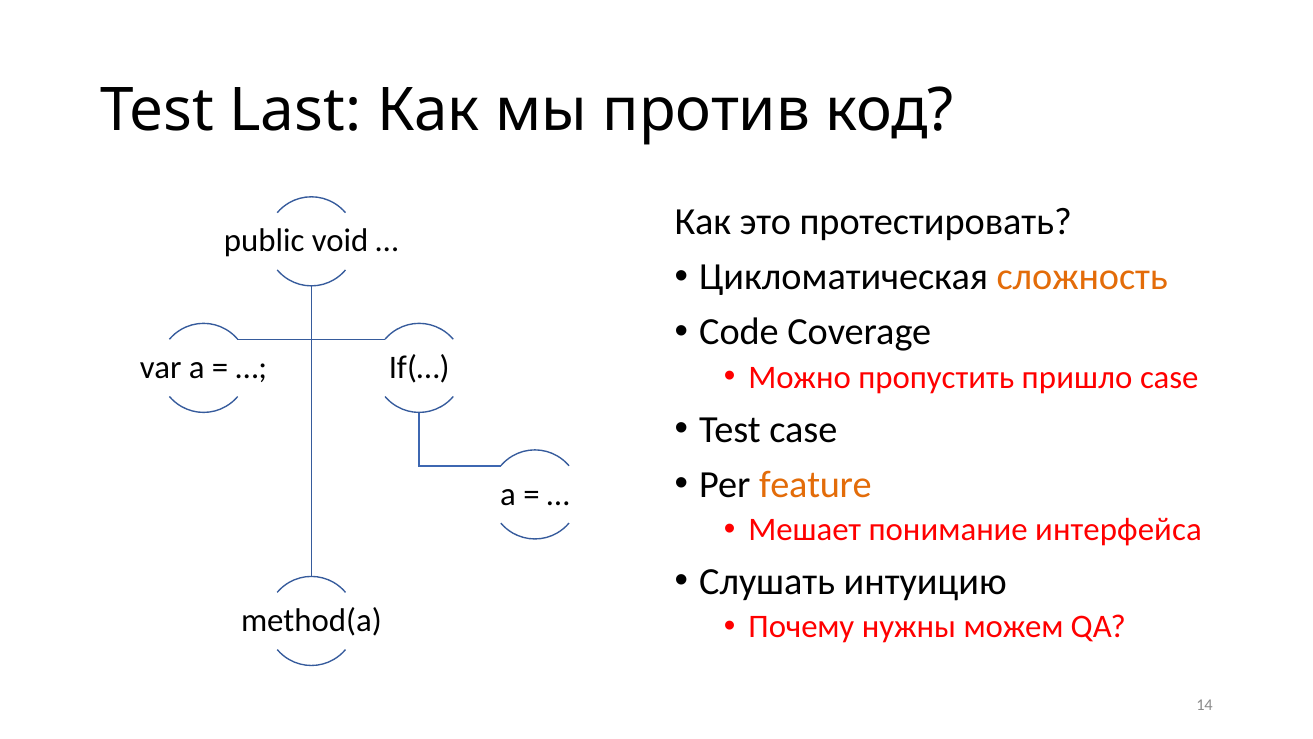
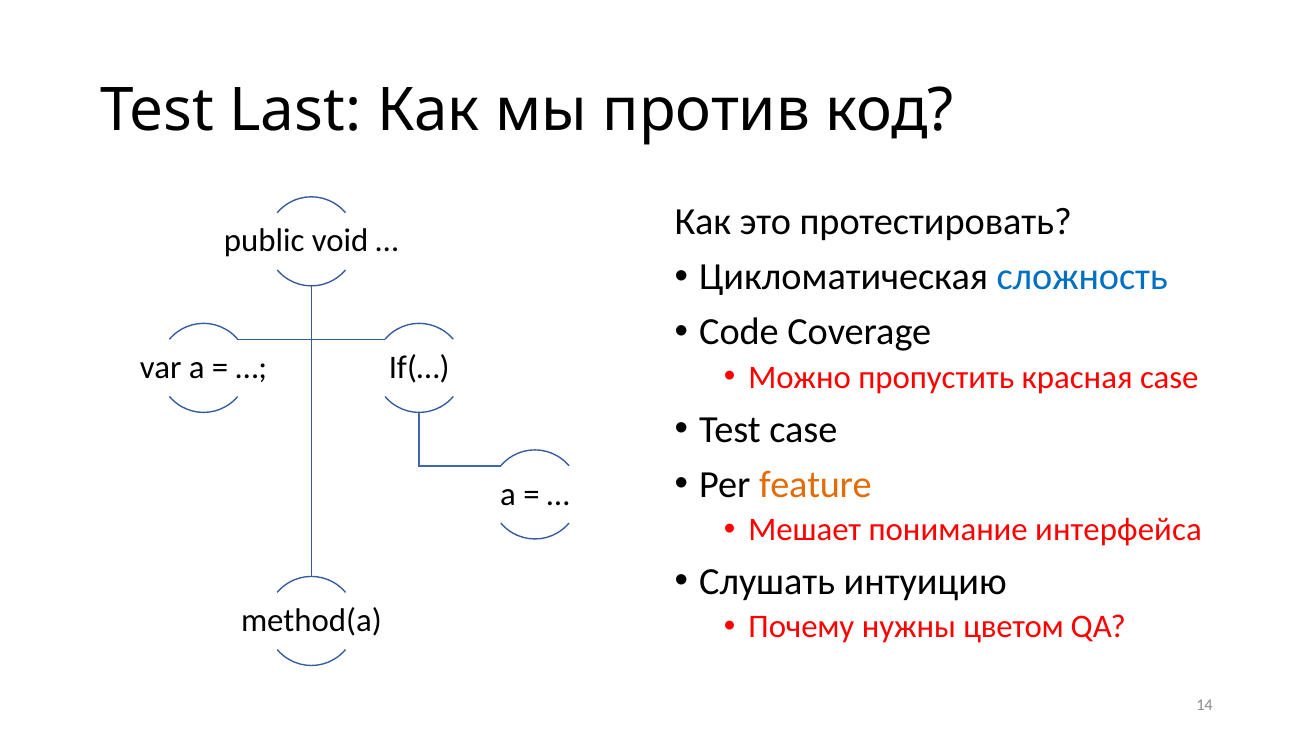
сложность colour: orange -> blue (1082, 277)
пришло: пришло -> красная (1077, 377)
можем: можем -> цветом (1014, 627)
